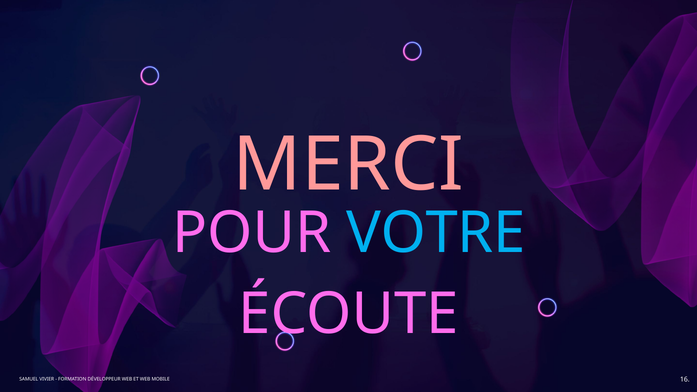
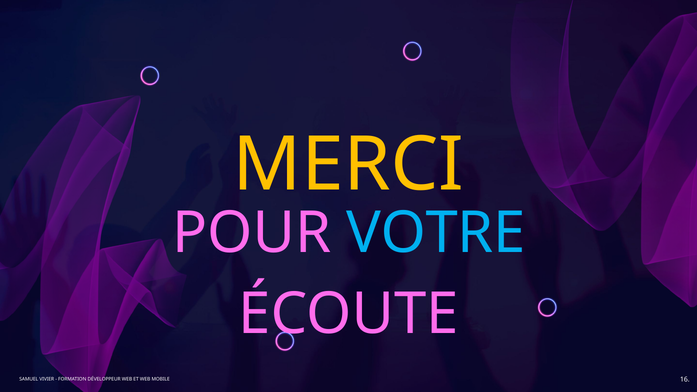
MERCI colour: pink -> yellow (348, 165)
